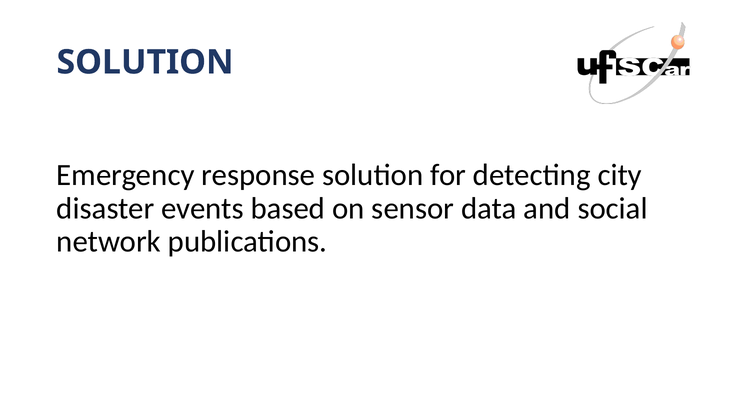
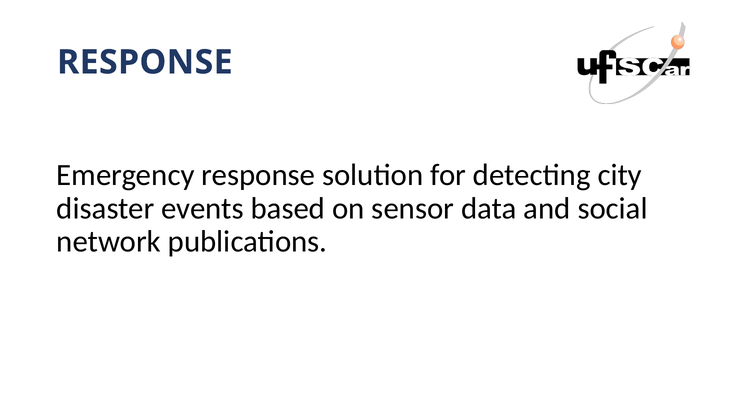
SOLUTION: SOLUTION -> RESPONSE (145, 62)
